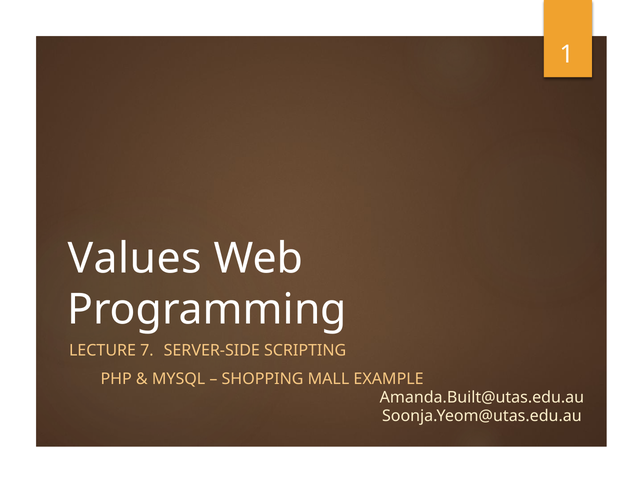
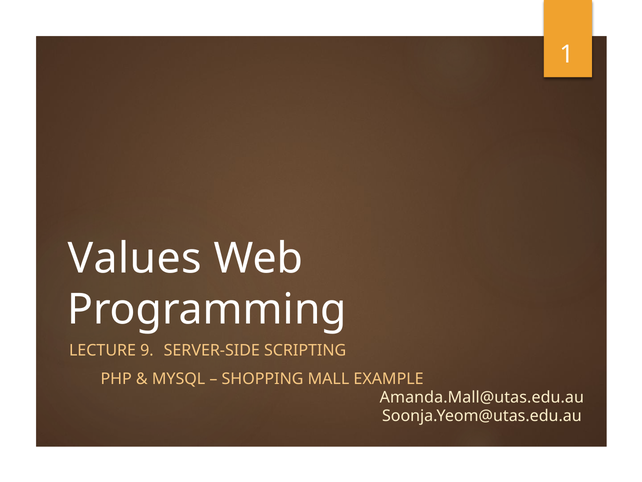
7: 7 -> 9 (147, 350)
Amanda.Built@utas.edu.au: Amanda.Built@utas.edu.au -> Amanda.Mall@utas.edu.au (482, 397)
